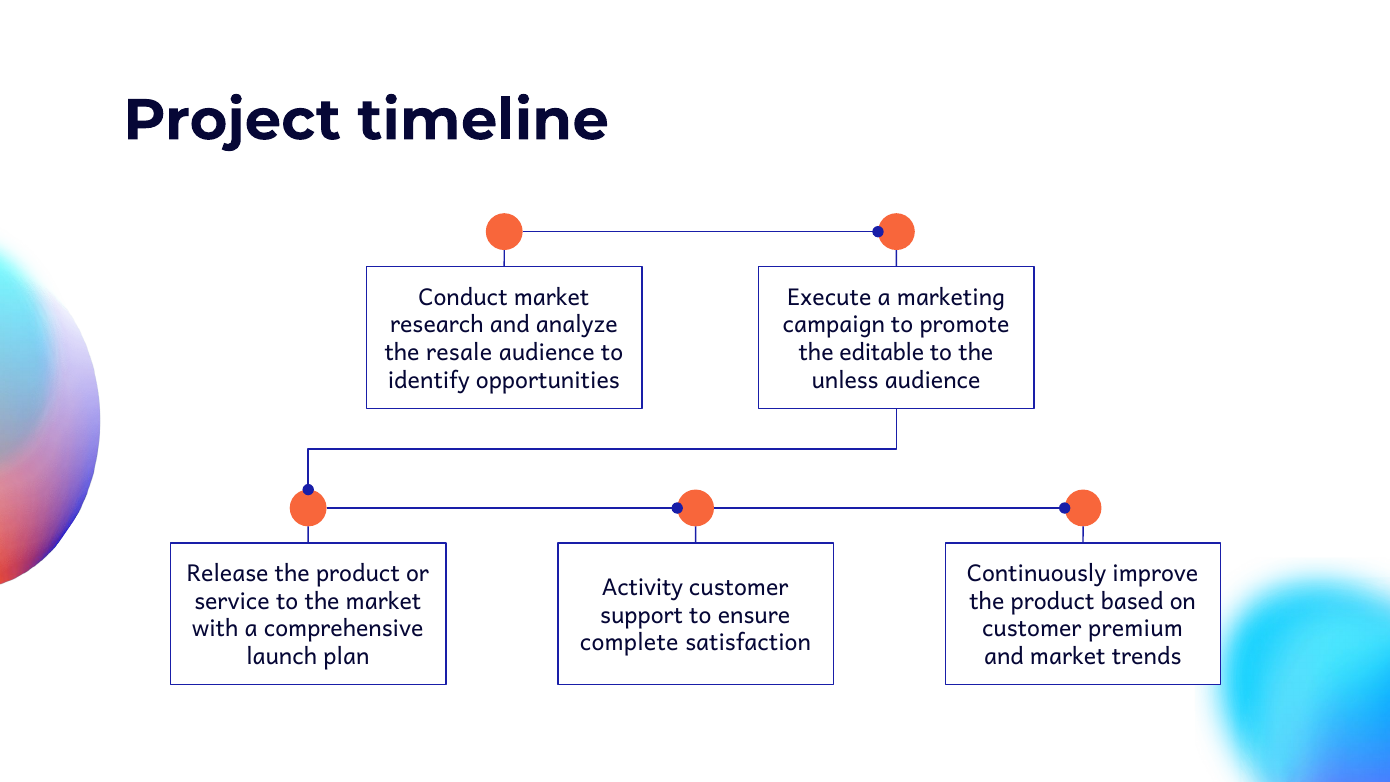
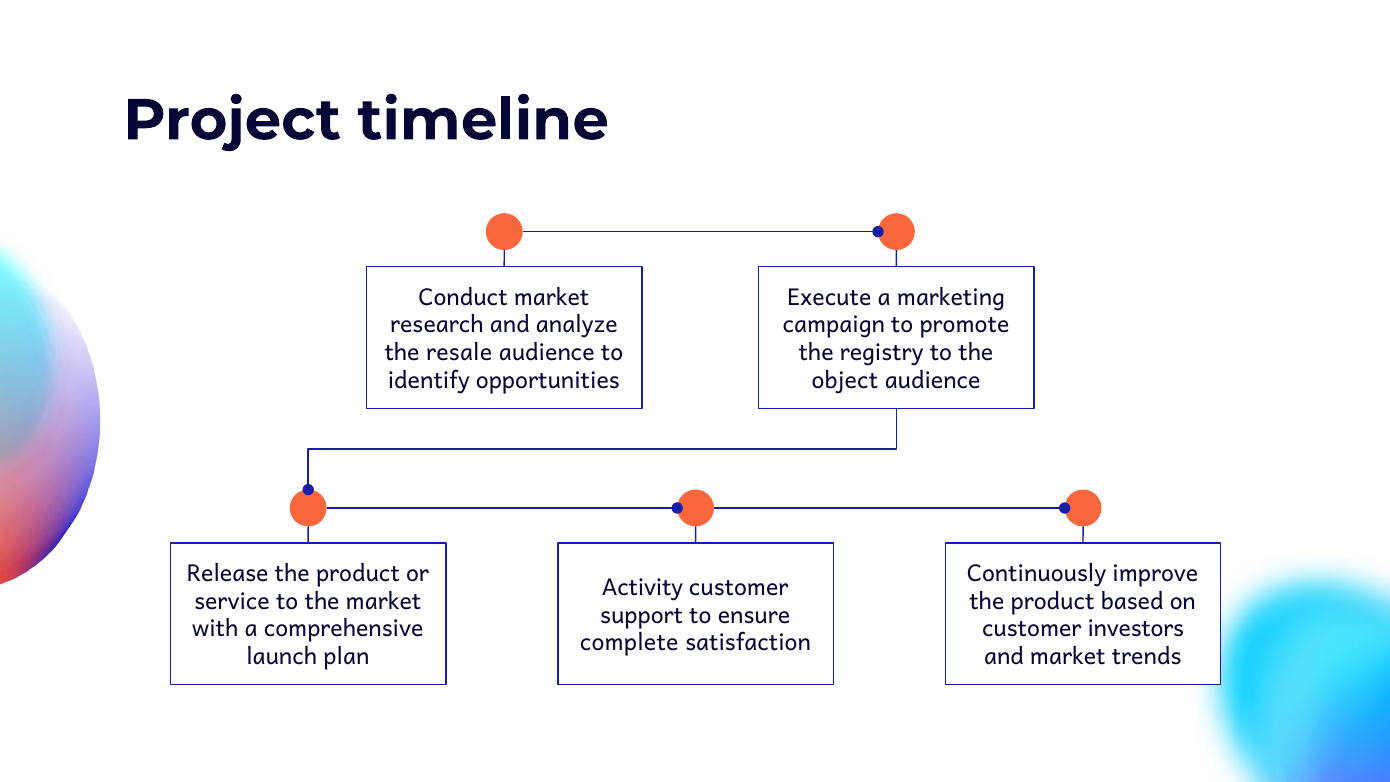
editable: editable -> registry (882, 353)
unless: unless -> object (845, 381)
premium: premium -> investors (1136, 629)
